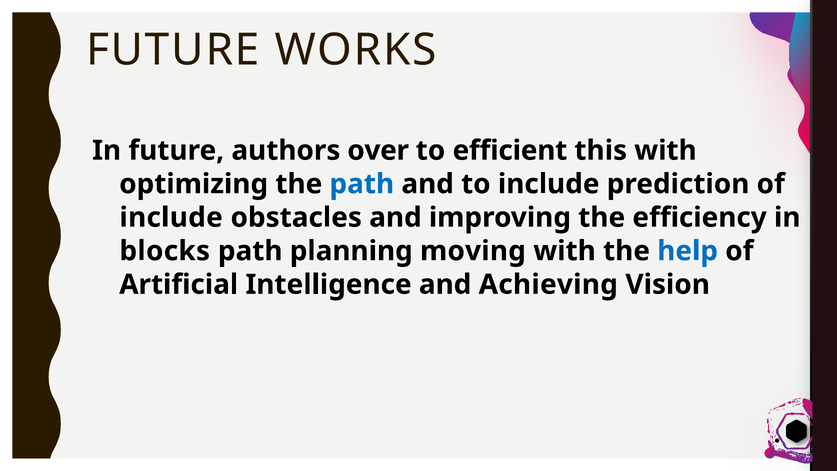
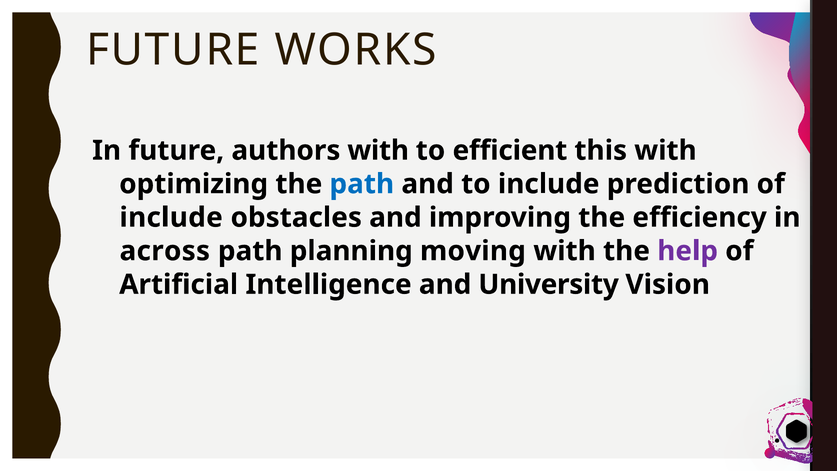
authors over: over -> with (378, 150)
blocks: blocks -> across (165, 251)
help colour: blue -> purple (688, 251)
Achieving: Achieving -> University (549, 284)
